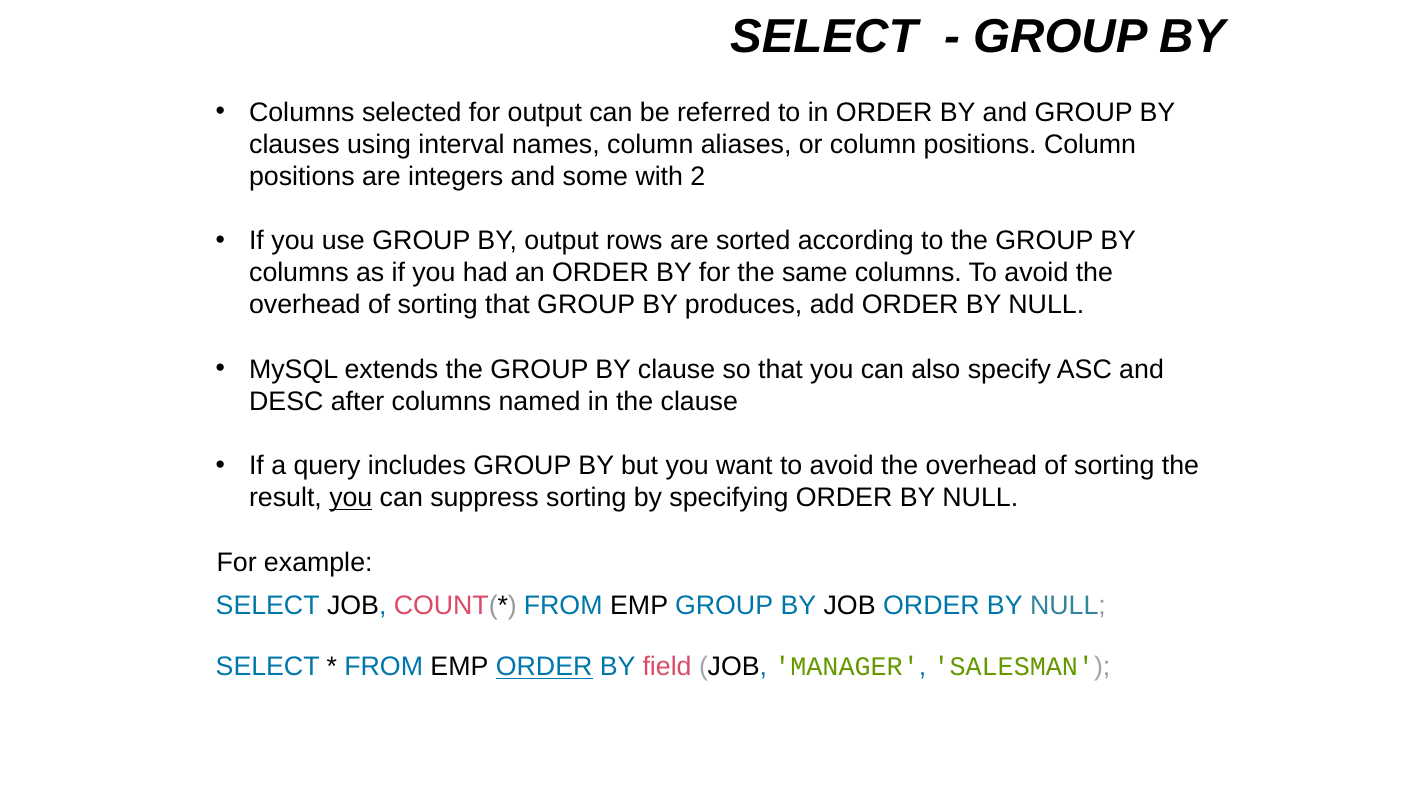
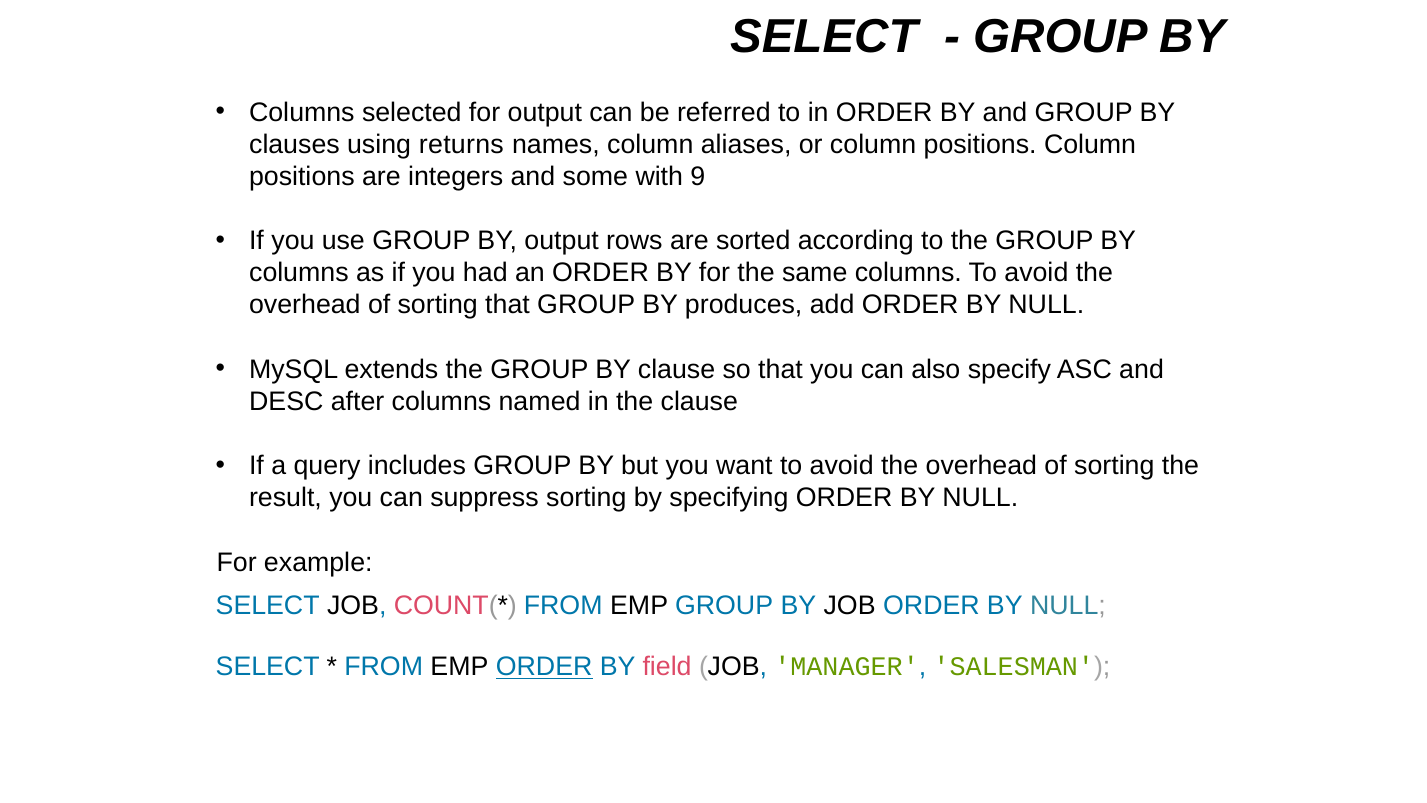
interval: interval -> returns (461, 144)
2: 2 -> 9 (698, 177)
you underline: present -> none (351, 498)
